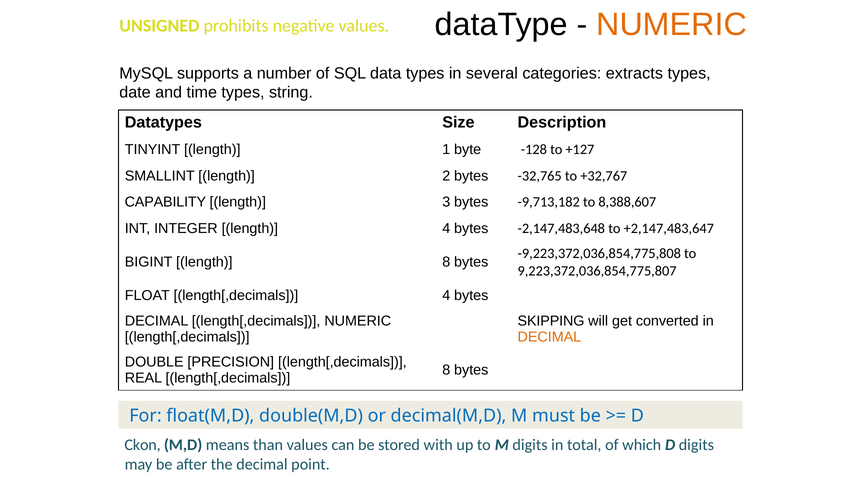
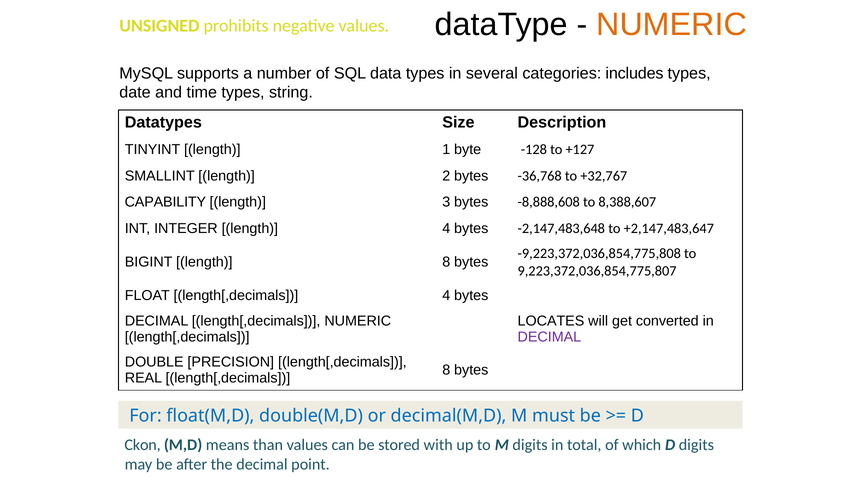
extracts: extracts -> includes (635, 73)
-32,765: -32,765 -> -36,768 (540, 176)
-9,713,182: -9,713,182 -> -8,888,608 (549, 202)
SKIPPING: SKIPPING -> LOCATES (551, 321)
DECIMAL colour: orange -> purple (549, 337)
